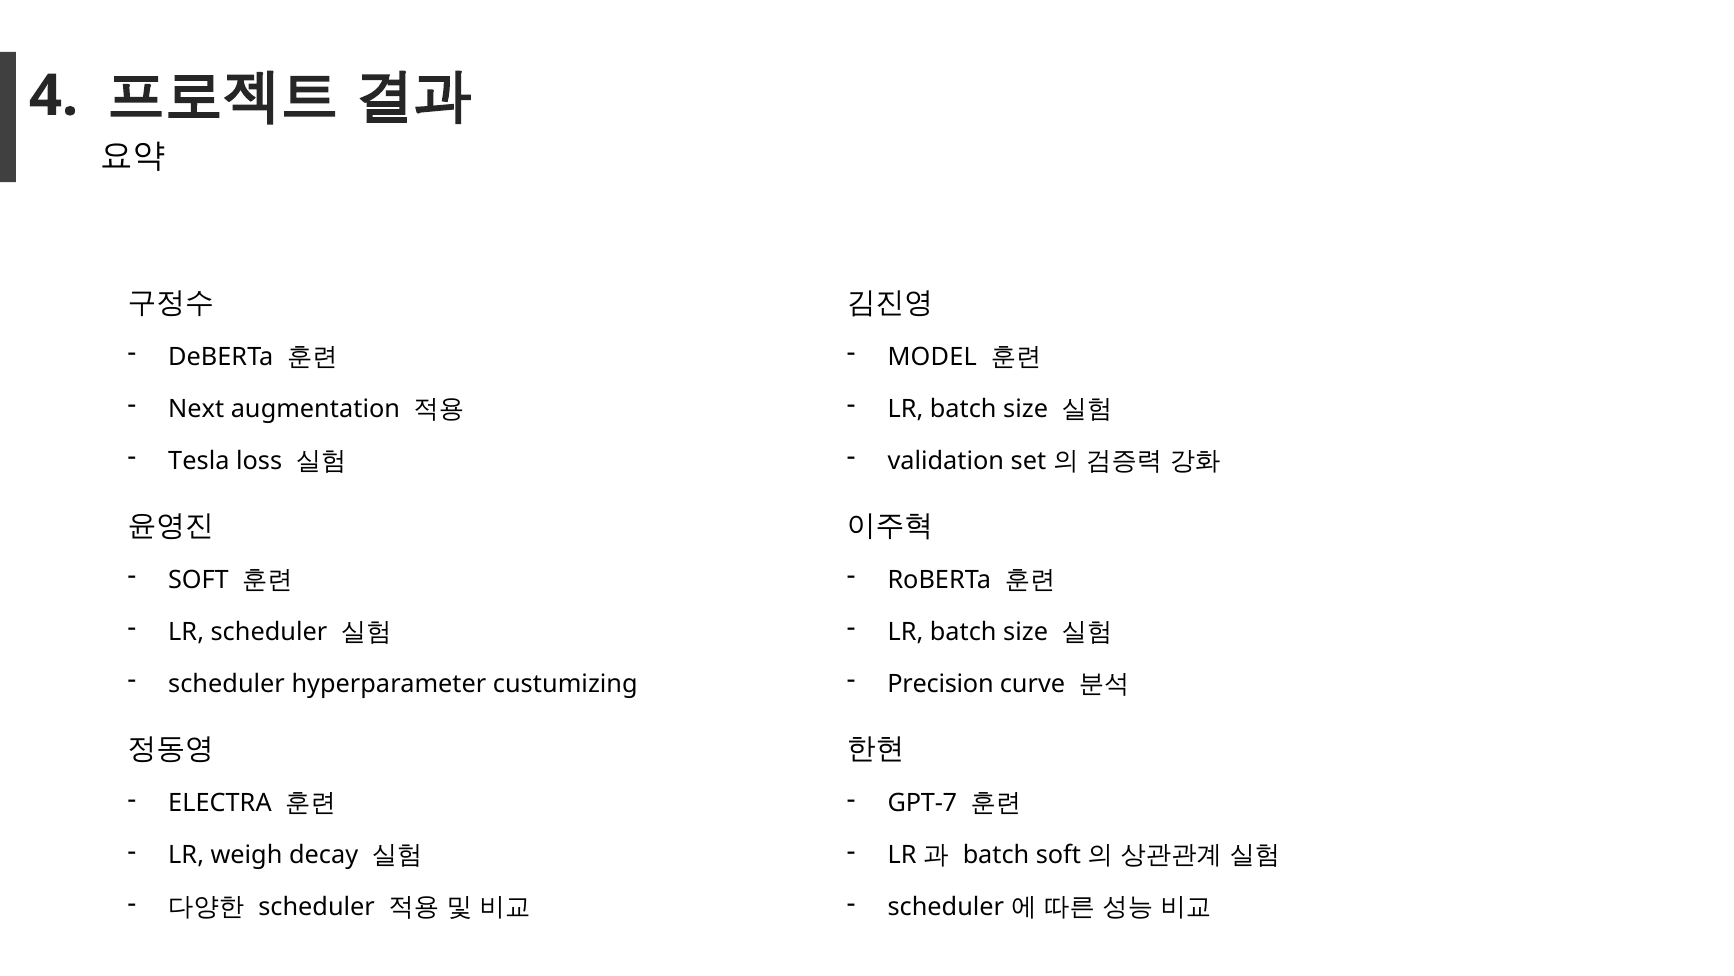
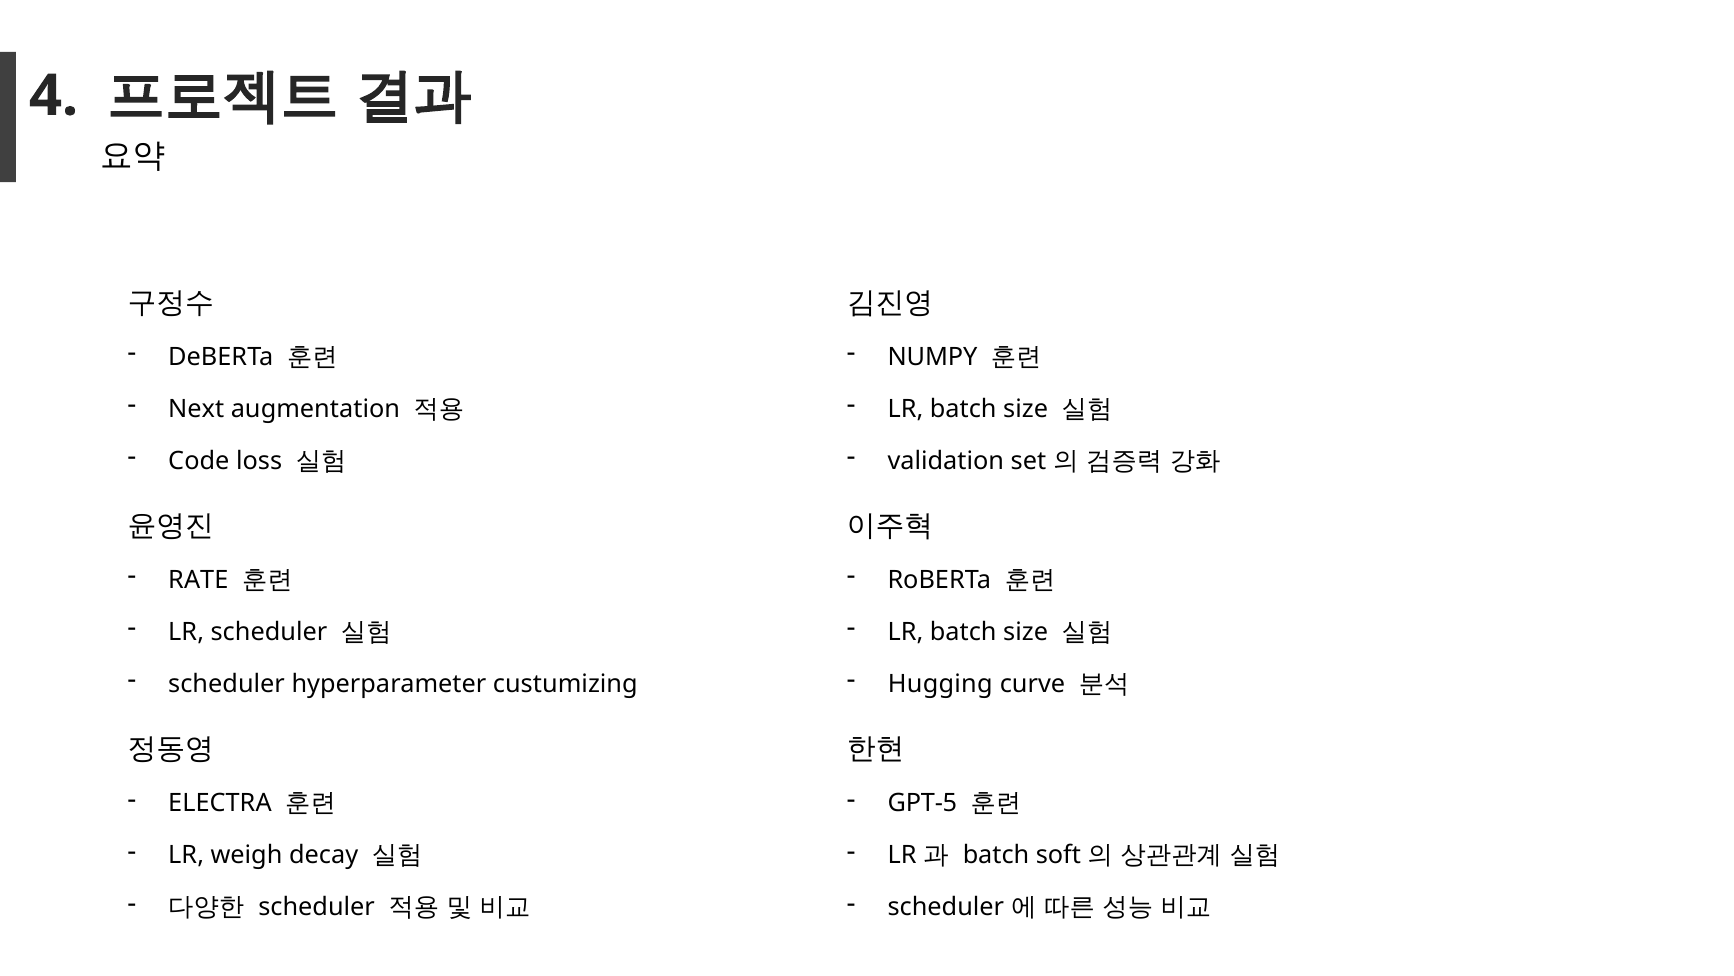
MODEL: MODEL -> NUMPY (932, 357)
Tesla: Tesla -> Code (199, 460)
SOFT: SOFT -> RATE (198, 580)
Precision: Precision -> Hugging (940, 684)
GPT-7: GPT-7 -> GPT-5 (922, 803)
